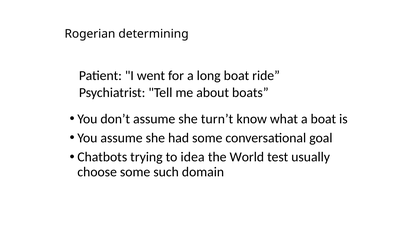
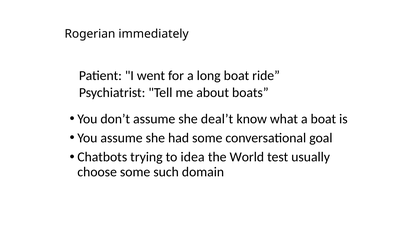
determining: determining -> immediately (154, 34)
turn’t: turn’t -> deal’t (217, 119)
